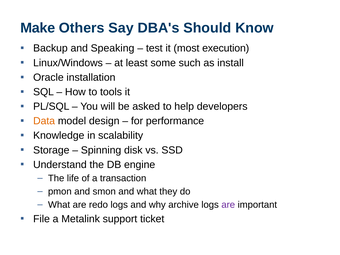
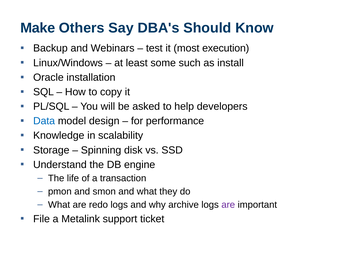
Speaking: Speaking -> Webinars (113, 48)
tools: tools -> copy (111, 92)
Data colour: orange -> blue (44, 121)
